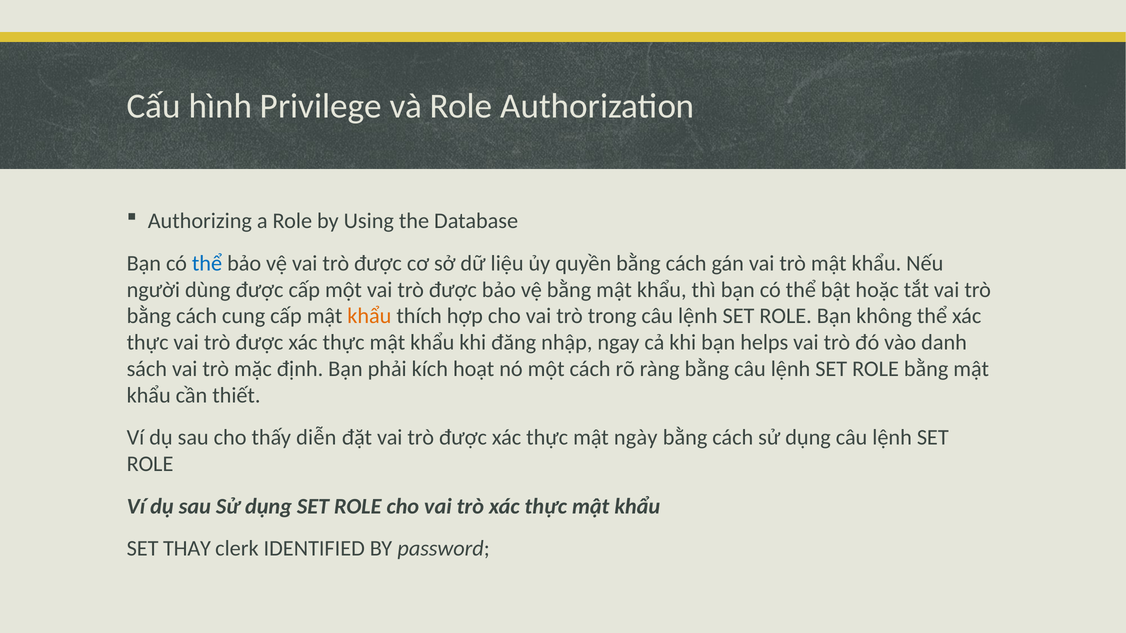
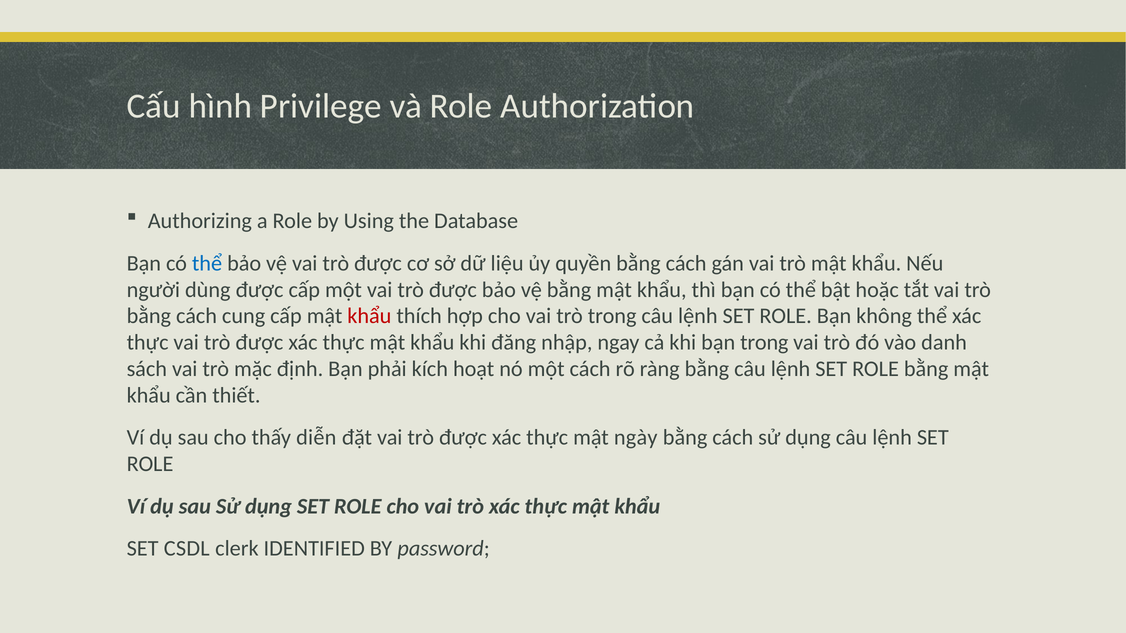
khẩu colour: orange -> red (369, 316)
bạn helps: helps -> trong (764, 343)
THAY: THAY -> CSDL (187, 549)
